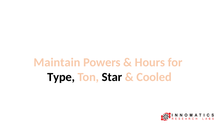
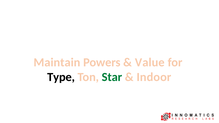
Hours: Hours -> Value (150, 62)
Star colour: black -> green (112, 77)
Cooled: Cooled -> Indoor (154, 77)
